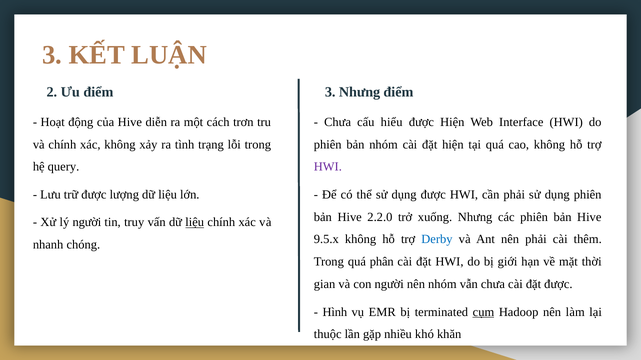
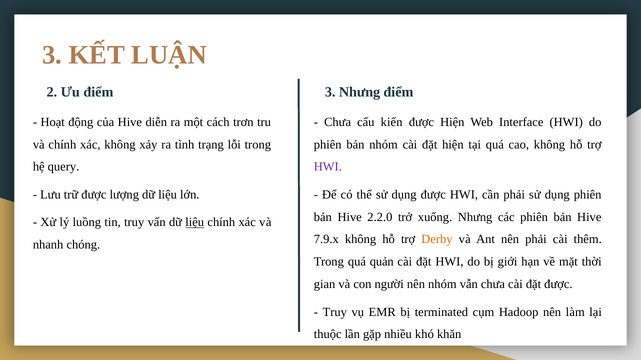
hiểu: hiểu -> kiến (392, 122)
lý người: người -> luồng (87, 223)
9.5.x: 9.5.x -> 7.9.x (326, 240)
Derby colour: blue -> orange (437, 240)
phân: phân -> quản (382, 262)
Hình: Hình -> Truy (335, 312)
cụm underline: present -> none (483, 312)
